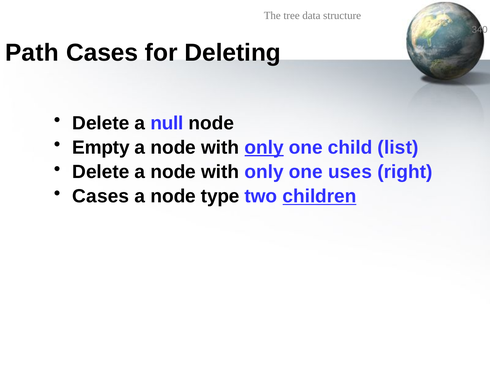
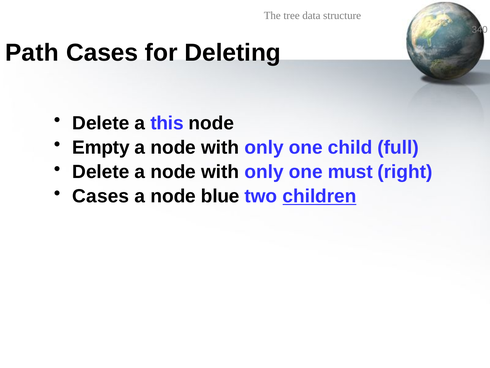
null: null -> this (167, 123)
only underline: present -> none (264, 147)
list: list -> full (398, 147)
uses: uses -> must (350, 172)
type: type -> blue (220, 196)
